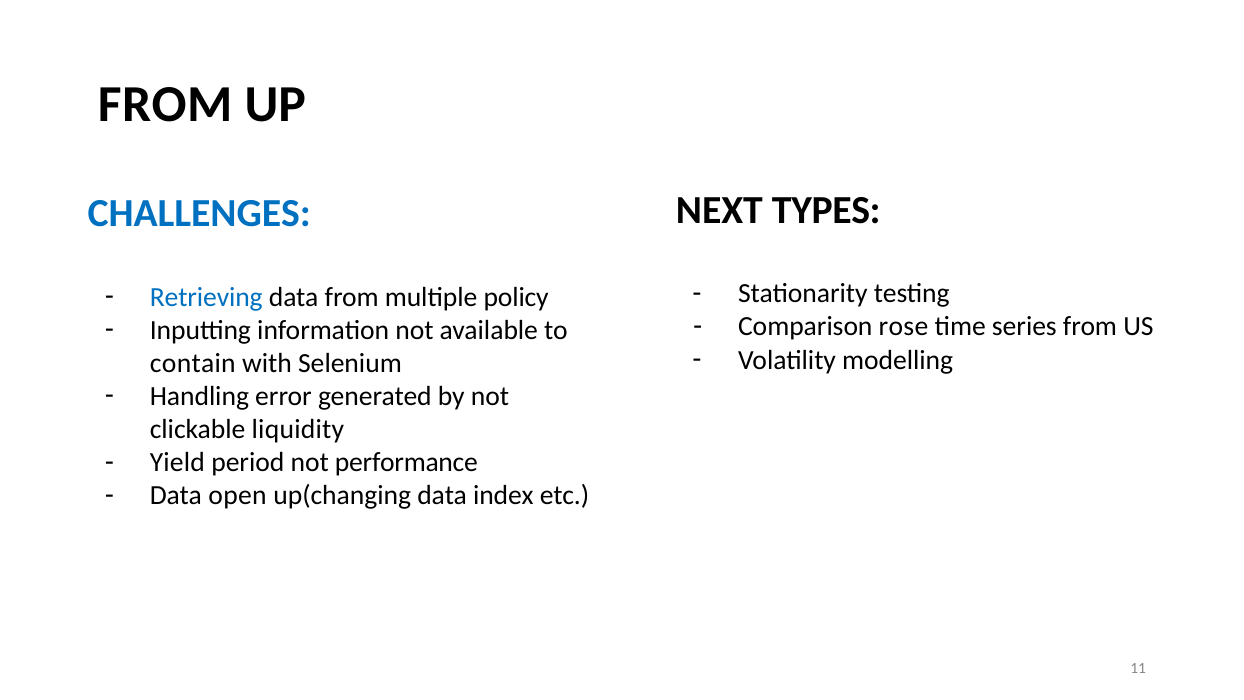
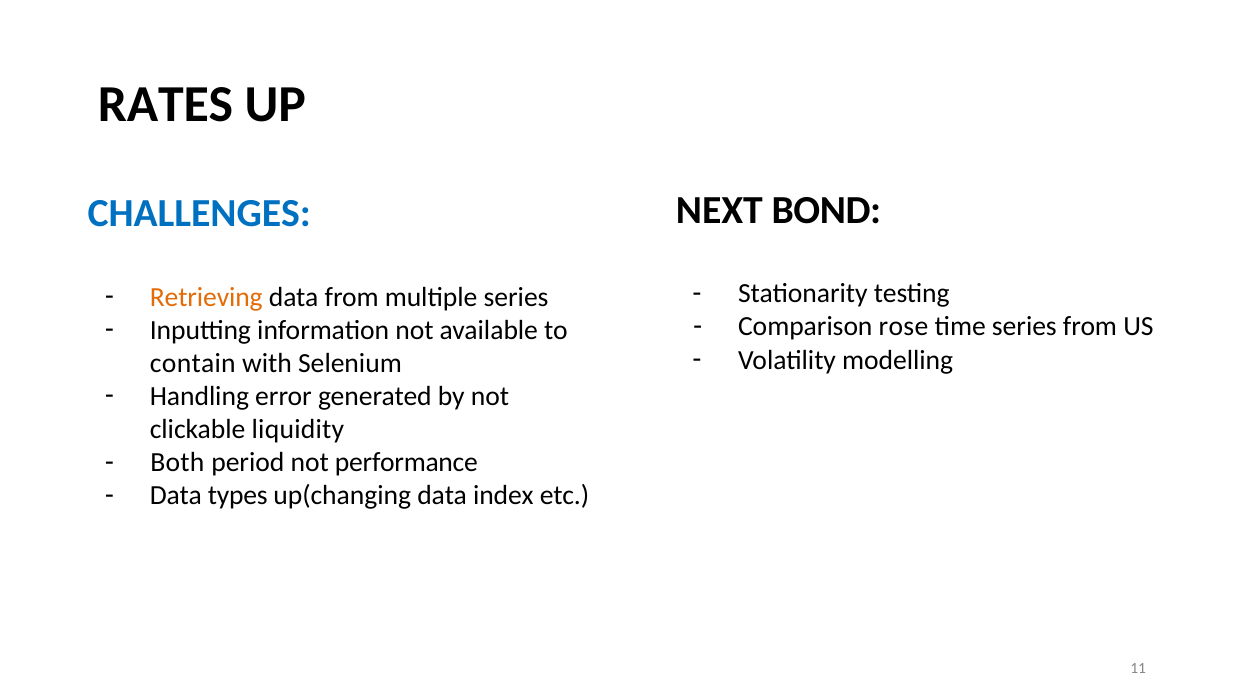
FROM: FROM -> RATES (165, 105)
TYPES: TYPES -> BOND (826, 210)
Retrieving colour: blue -> orange (206, 297)
multiple policy: policy -> series (516, 297)
Yield: Yield -> Both (177, 462)
open: open -> types (238, 496)
